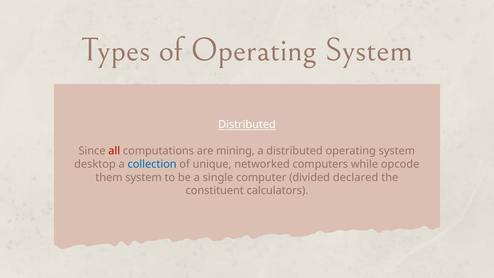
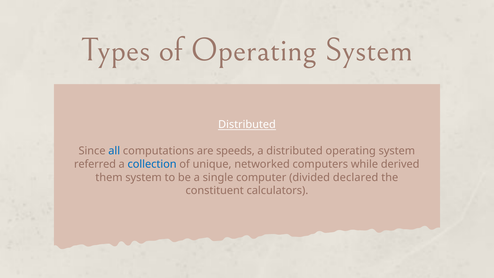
all colour: red -> blue (114, 151)
mining: mining -> speeds (235, 151)
desktop: desktop -> referred (95, 164)
opcode: opcode -> derived (400, 164)
